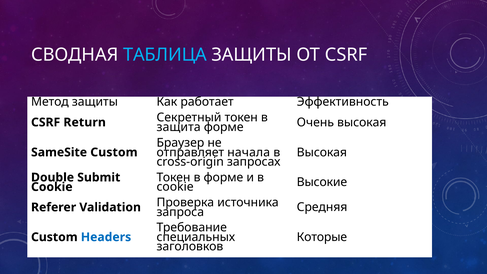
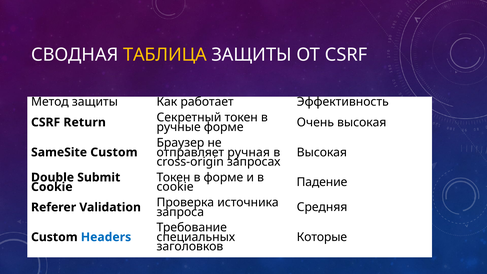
ТАБЛИЦА colour: light blue -> yellow (165, 55)
защита: защита -> ручные (179, 127)
начала: начала -> ручная (249, 152)
Высокие: Высокие -> Падение (322, 182)
